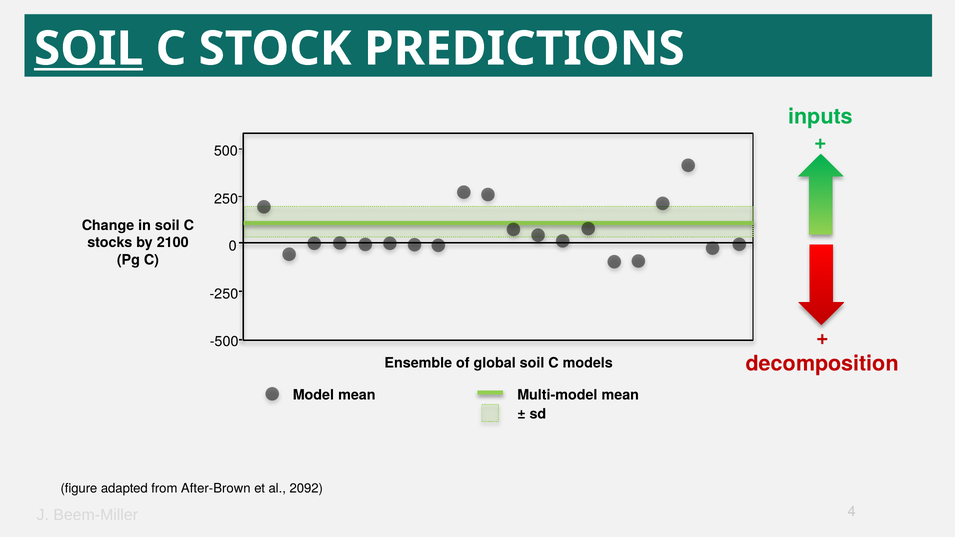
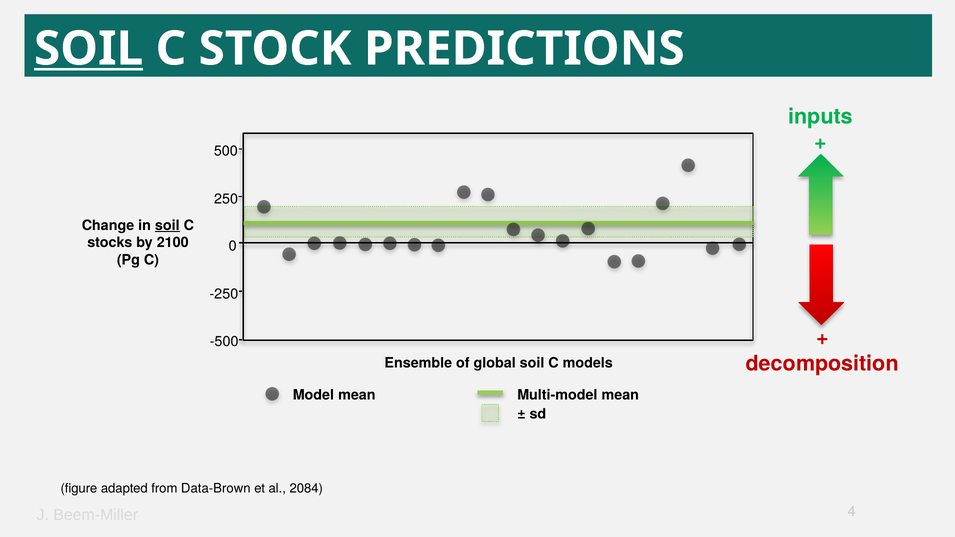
soil underline: none -> present (167, 226)
After-Brown: After-Brown -> Data-Brown (216, 488)
2092: 2092 -> 2084 (306, 488)
